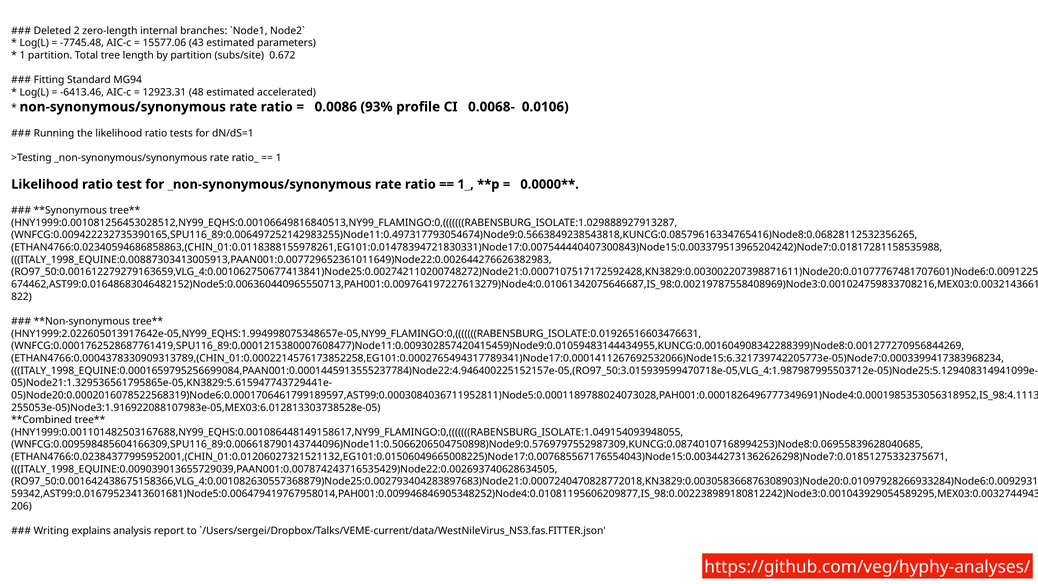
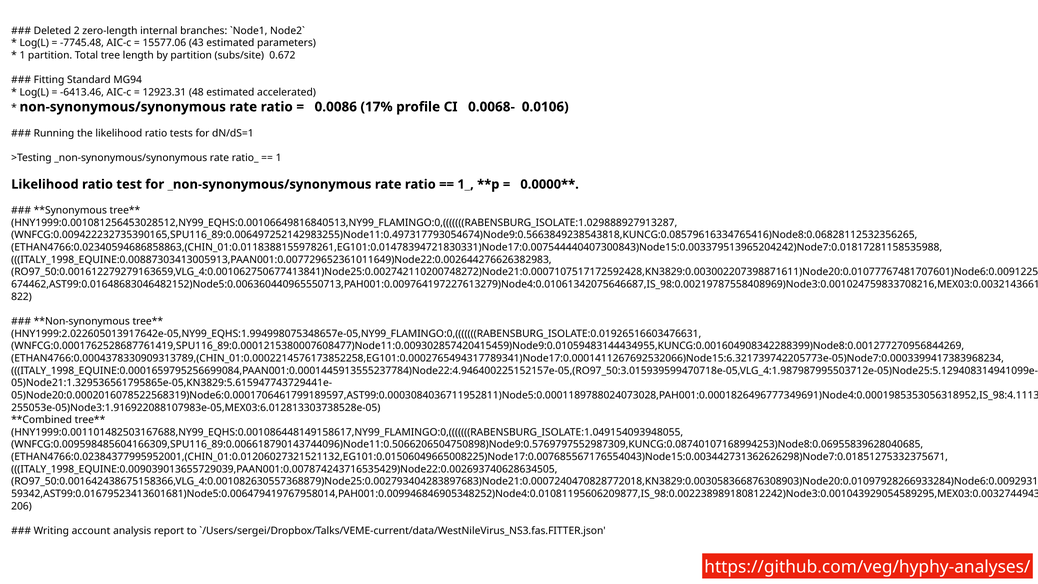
93%: 93% -> 17% (377, 107)
explains: explains -> account (91, 531)
